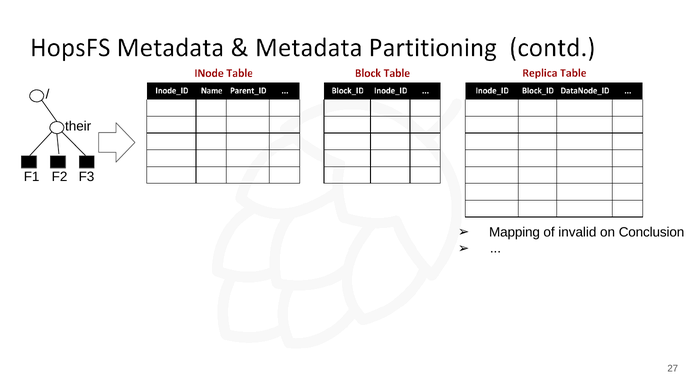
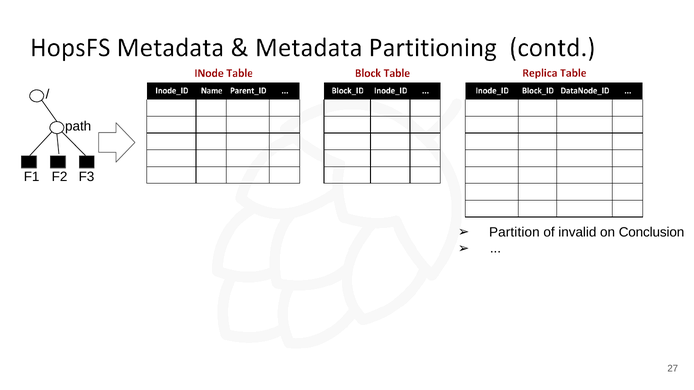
their: their -> path (78, 126)
Mapping: Mapping -> Partition (514, 232)
